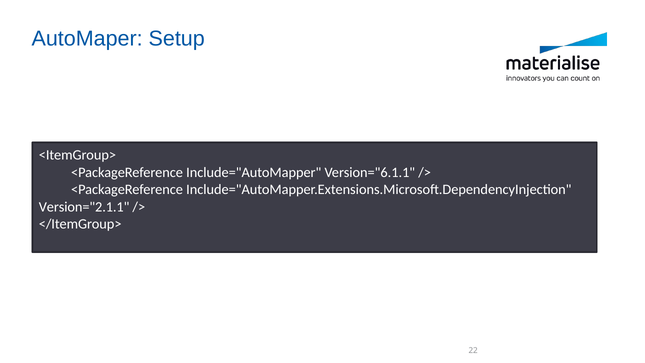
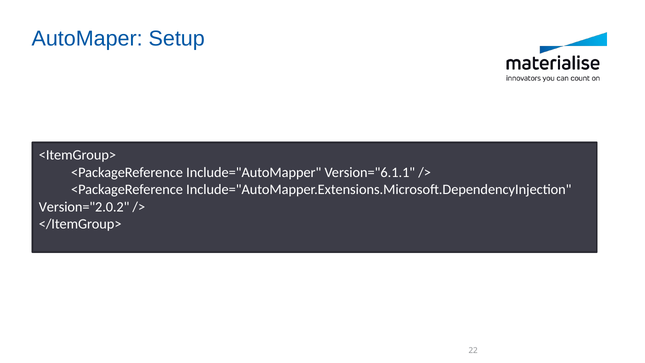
Version="2.1.1: Version="2.1.1 -> Version="2.0.2 (84, 207)
